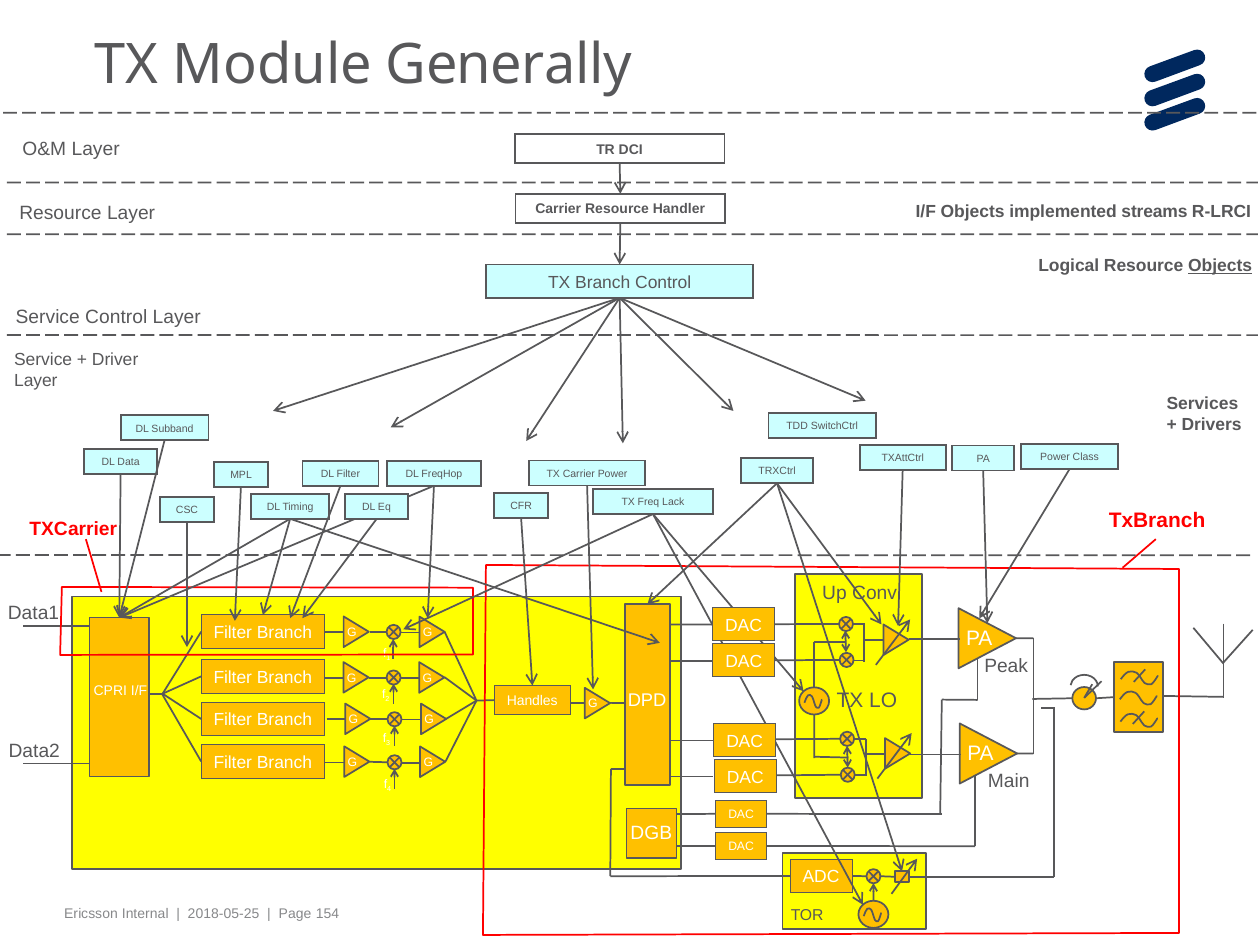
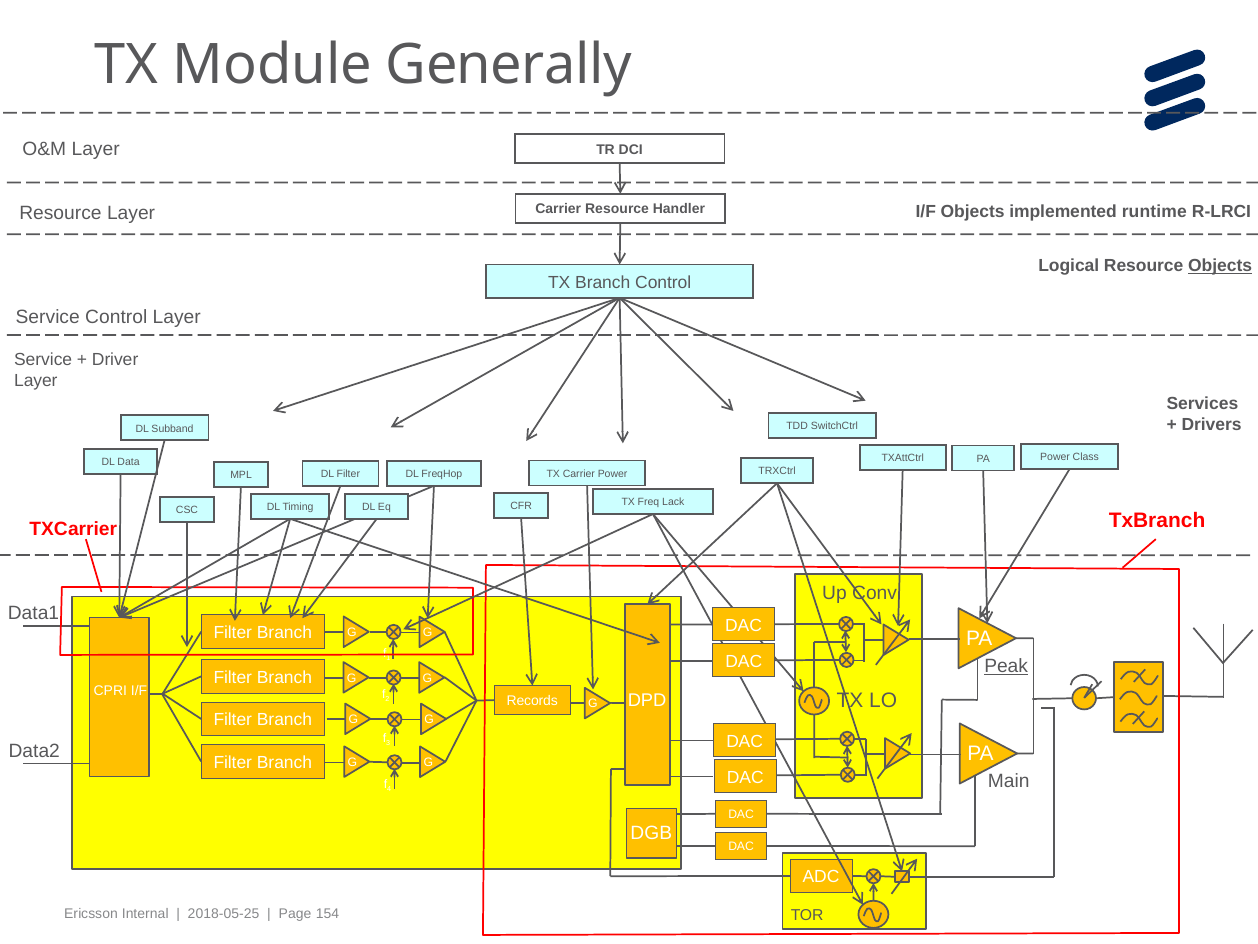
streams: streams -> runtime (1154, 212)
Peak underline: none -> present (1006, 666)
Handles: Handles -> Records (532, 701)
